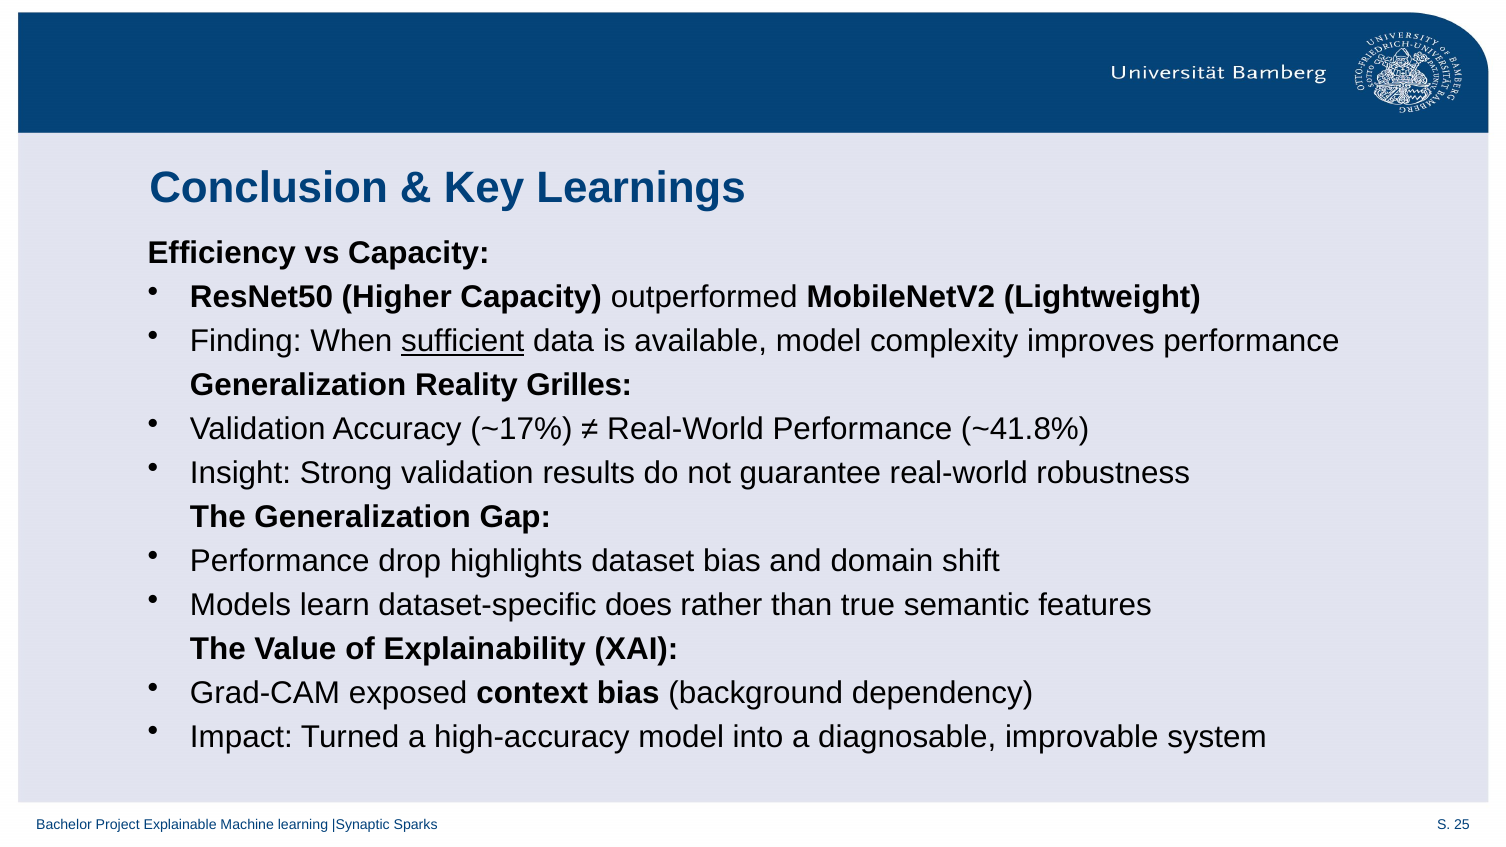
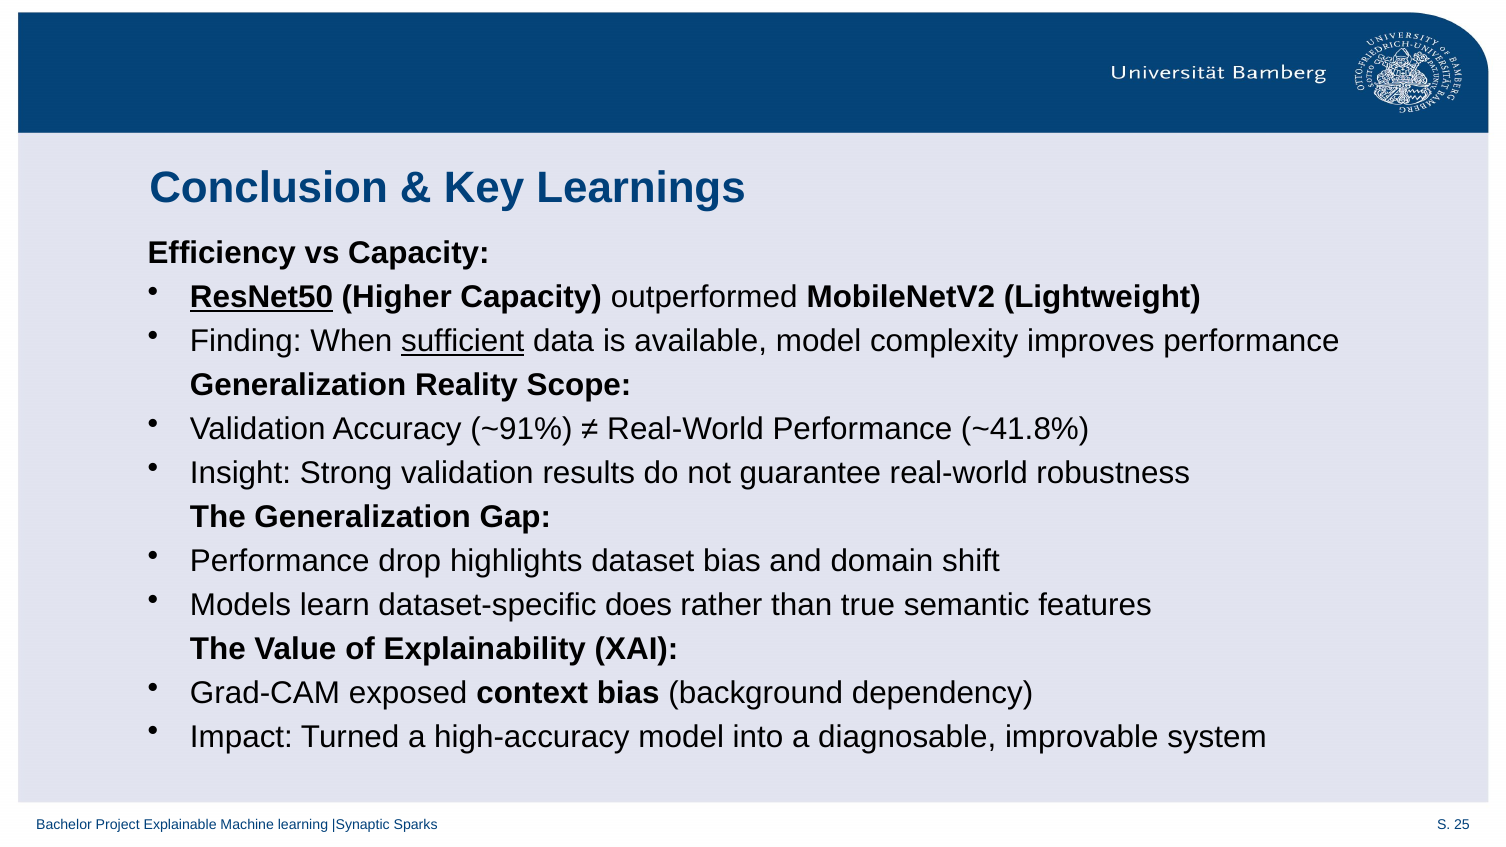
ResNet50 underline: none -> present (262, 297)
Grilles: Grilles -> Scope (579, 385)
~17%: ~17% -> ~91% (521, 429)
